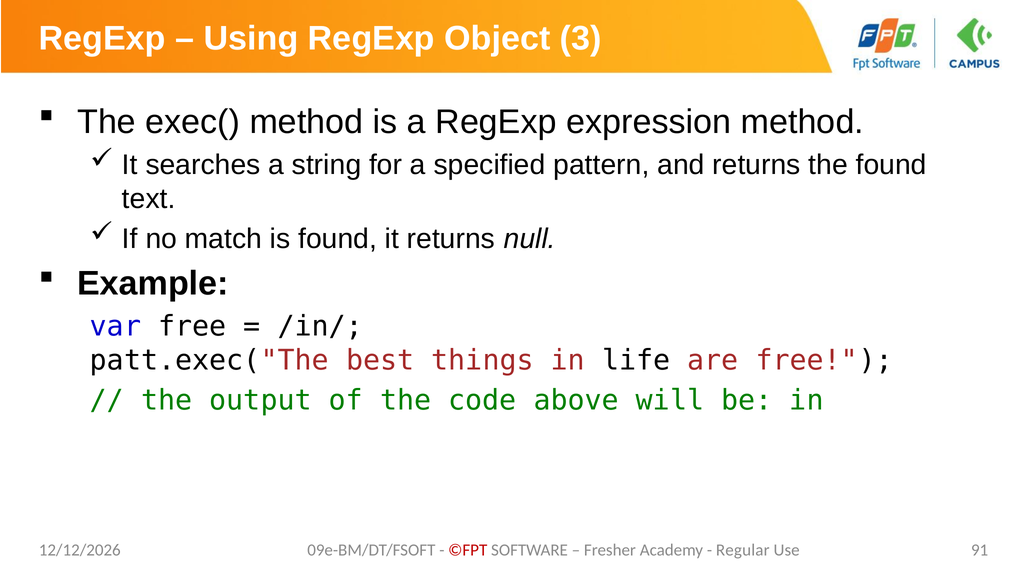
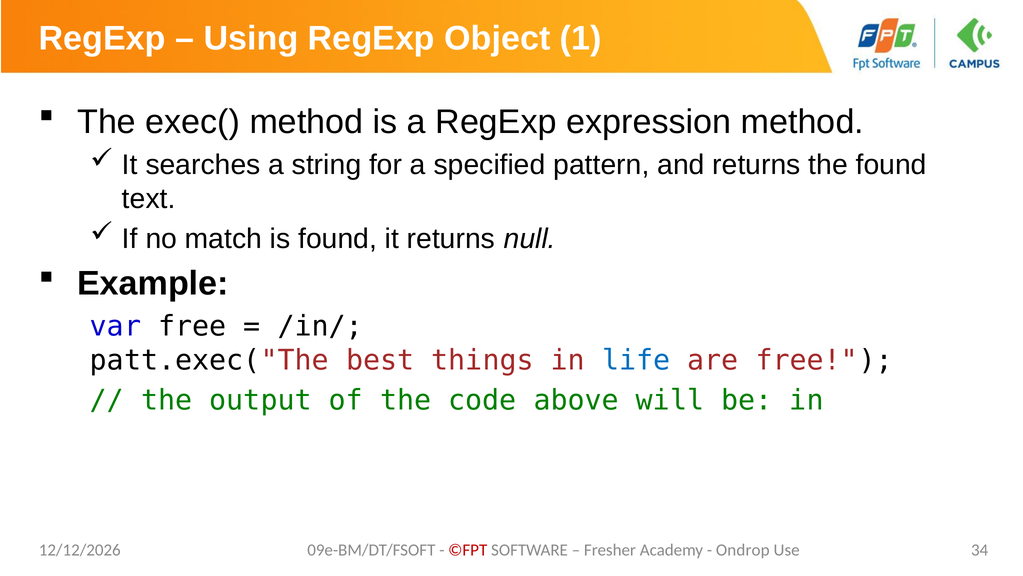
3: 3 -> 1 (581, 38)
life colour: black -> blue (636, 360)
Regular: Regular -> Ondrop (743, 550)
91: 91 -> 34 (980, 550)
